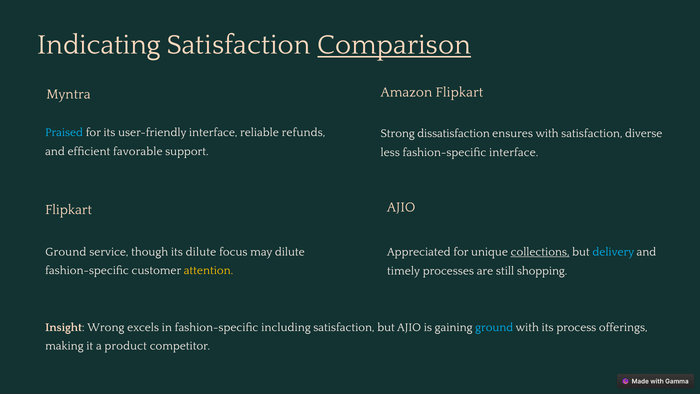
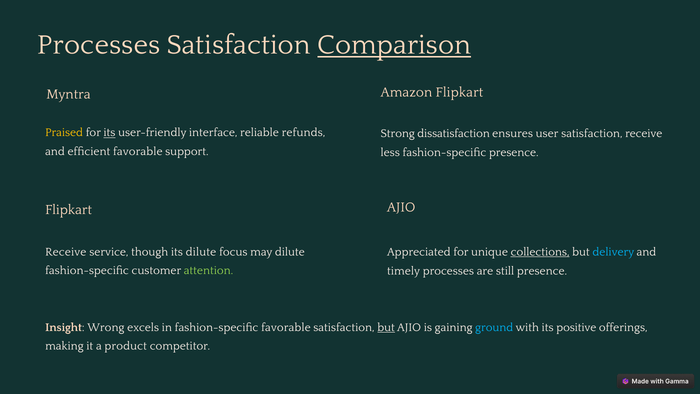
Indicating: Indicating -> Processes (99, 45)
Praised colour: light blue -> yellow (64, 133)
its underline: none -> present (109, 133)
ensures with: with -> user (547, 134)
satisfaction diverse: diverse -> receive (644, 134)
fashion-specific interface: interface -> presence (514, 152)
Ground: Ground -> Receive (66, 252)
attention colour: yellow -> light green (208, 270)
still shopping: shopping -> presence (542, 271)
fashion-specific including: including -> favorable (286, 327)
but underline: none -> present (386, 327)
process: process -> positive (576, 327)
